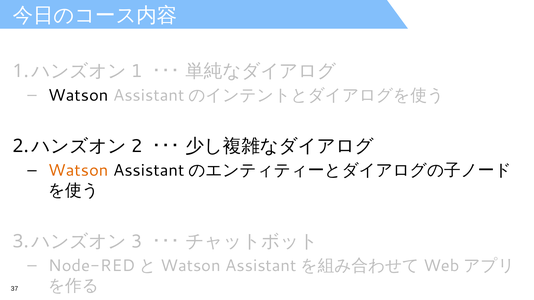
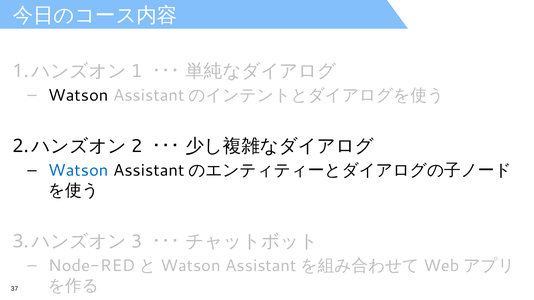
Watson colour: orange -> blue (78, 171)
